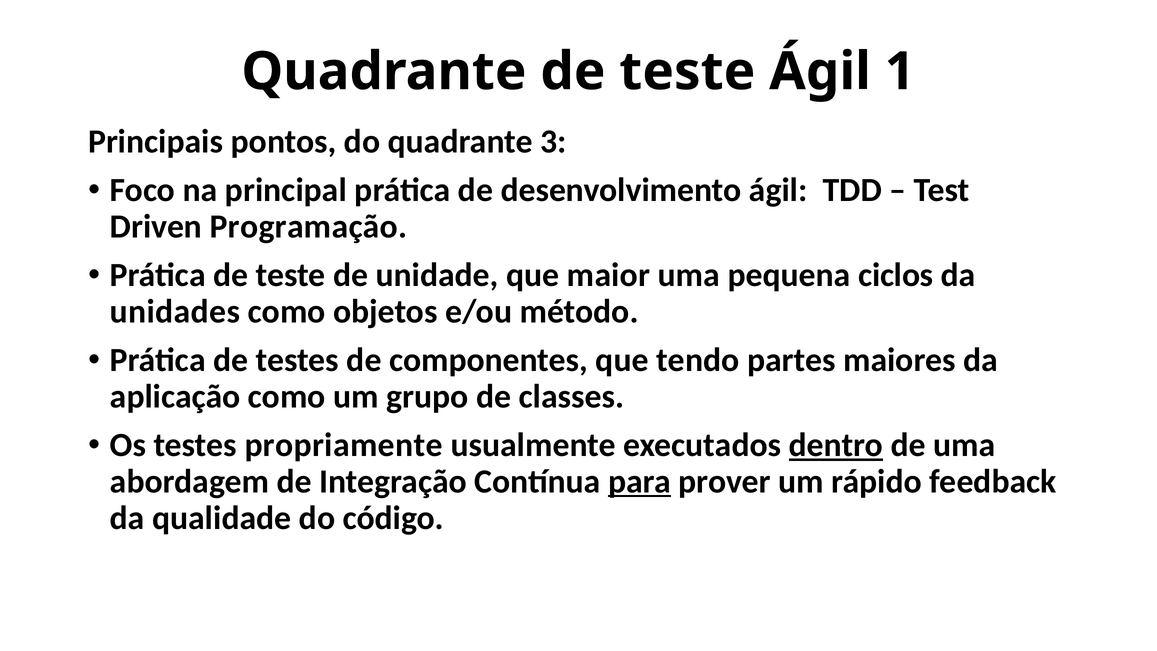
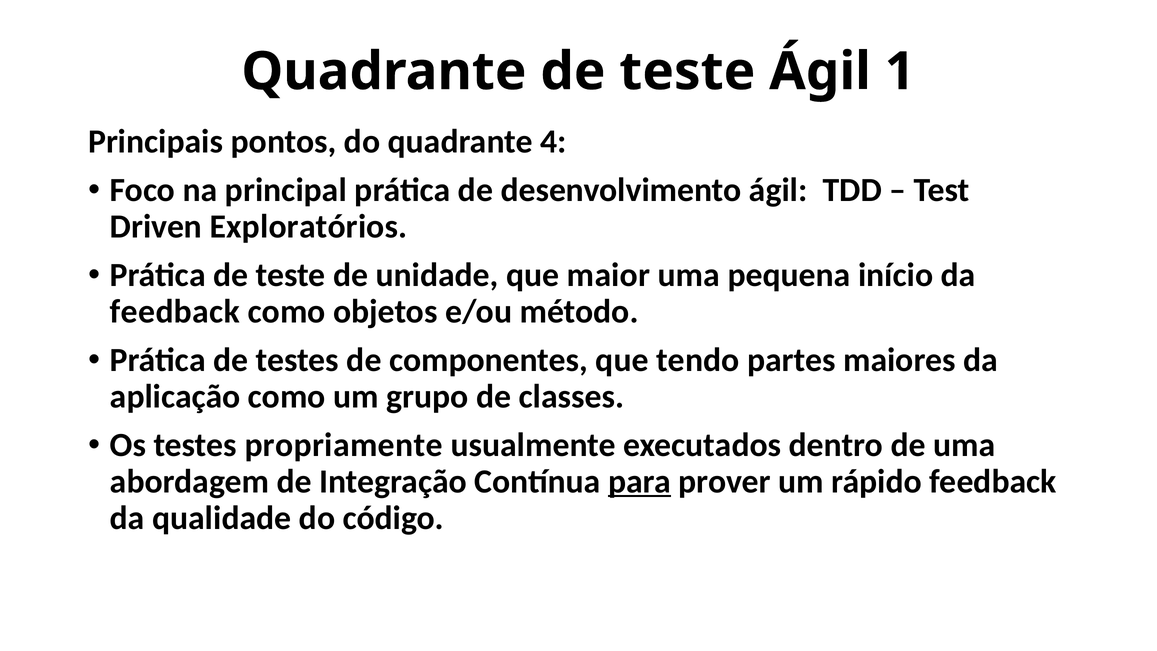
3: 3 -> 4 (553, 142)
Programação: Programação -> Exploratórios (309, 227)
ciclos: ciclos -> início (896, 275)
unidades: unidades -> feedback (175, 312)
dentro underline: present -> none (836, 445)
